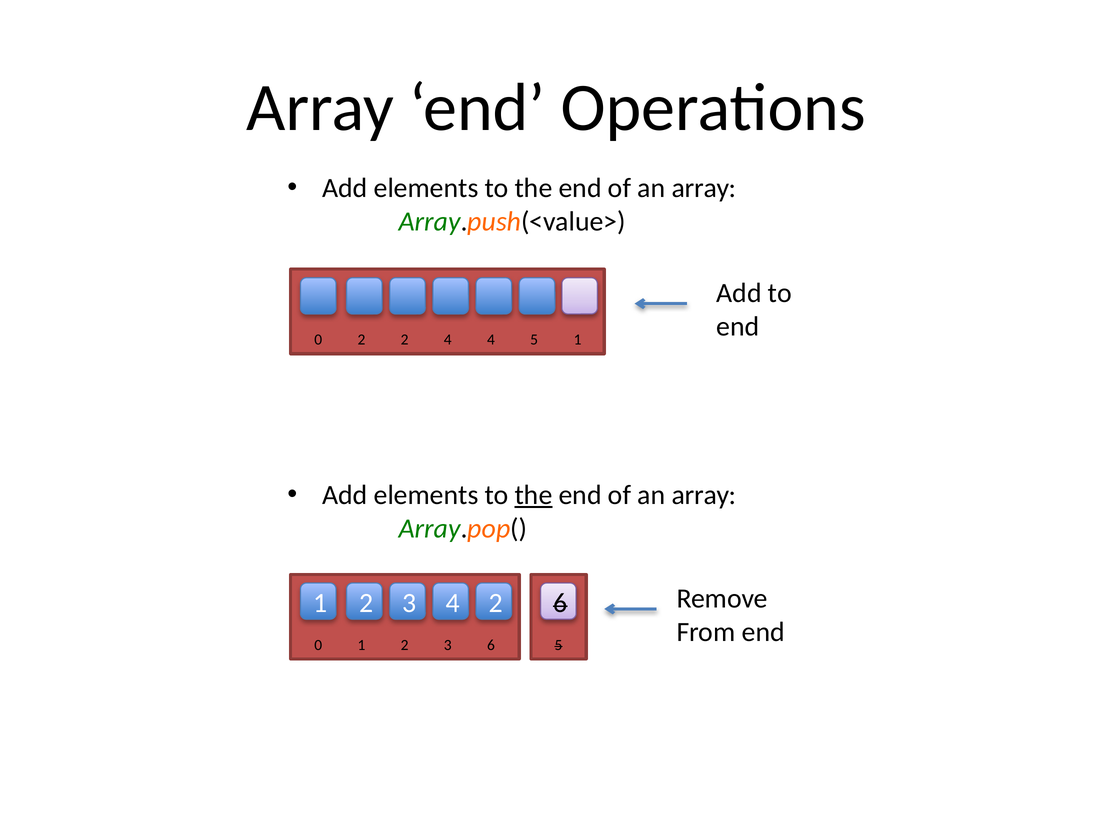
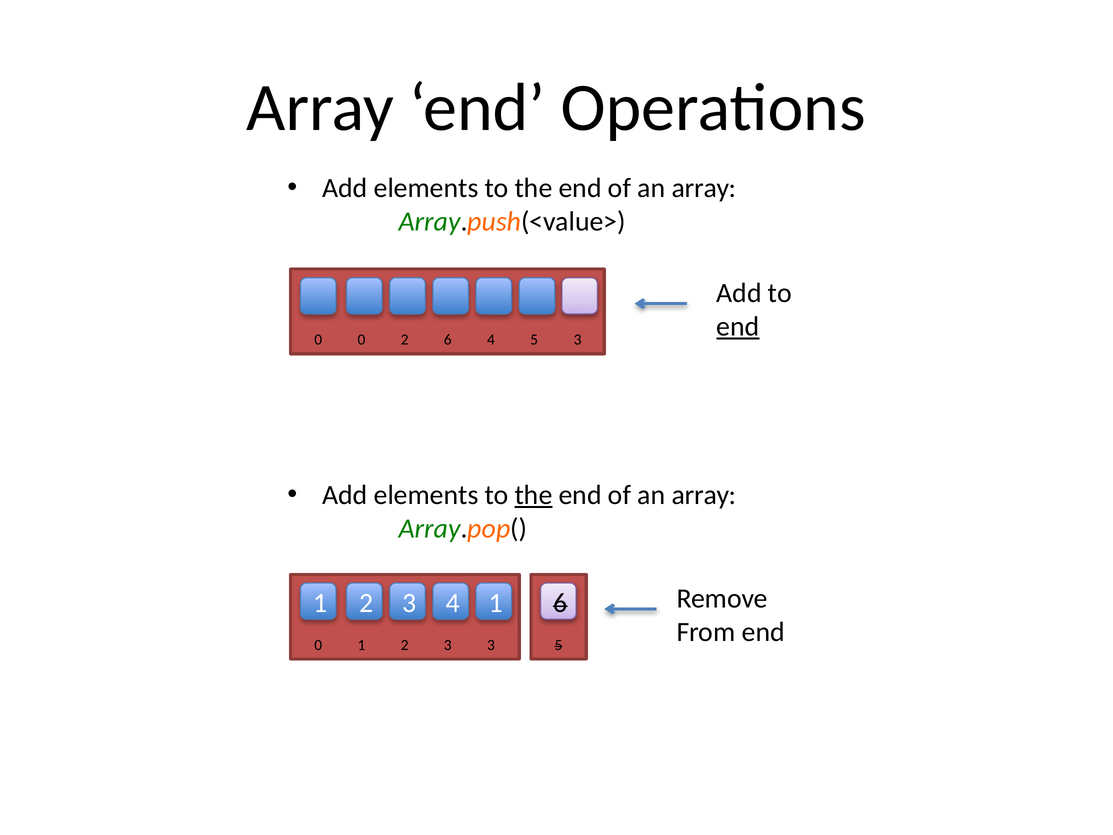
end underline: none -> present (738, 326)
0 2: 2 -> 0 (361, 340)
2 4: 4 -> 6 (448, 340)
5 1: 1 -> 3 (578, 340)
4 2: 2 -> 1 (496, 603)
3 6: 6 -> 3 (491, 645)
